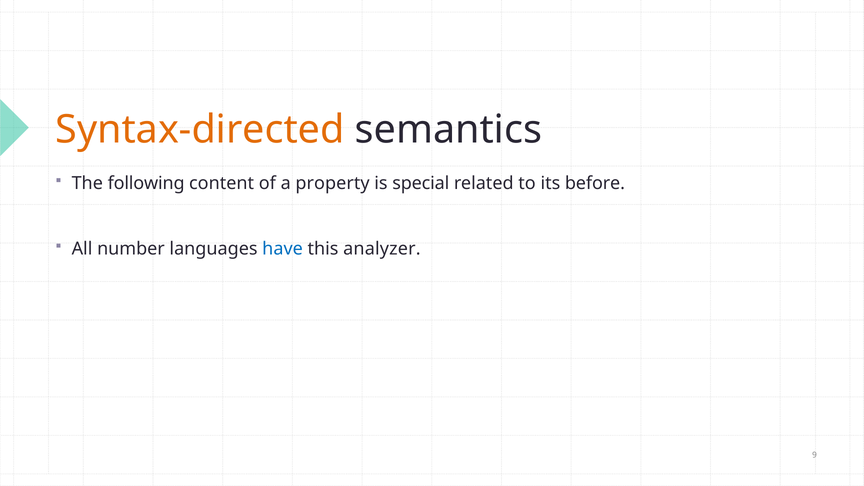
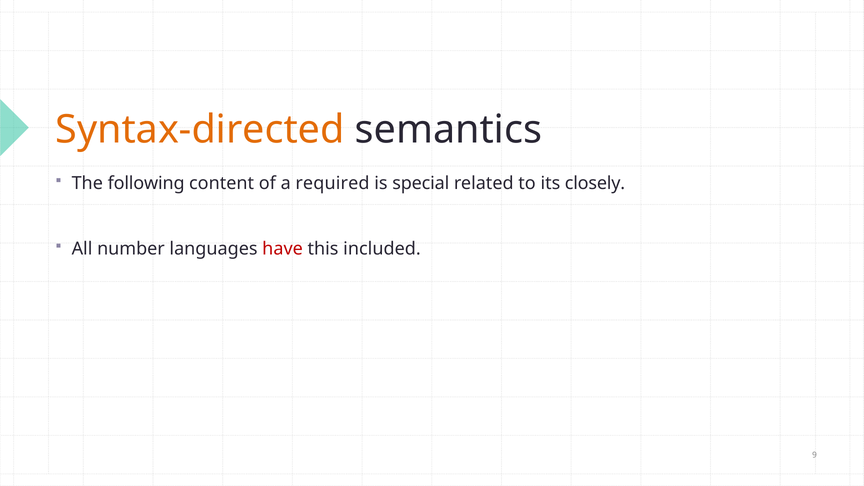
property: property -> required (332, 183)
before: before -> closely (595, 183)
have colour: blue -> red (283, 249)
analyzer: analyzer -> included (382, 249)
